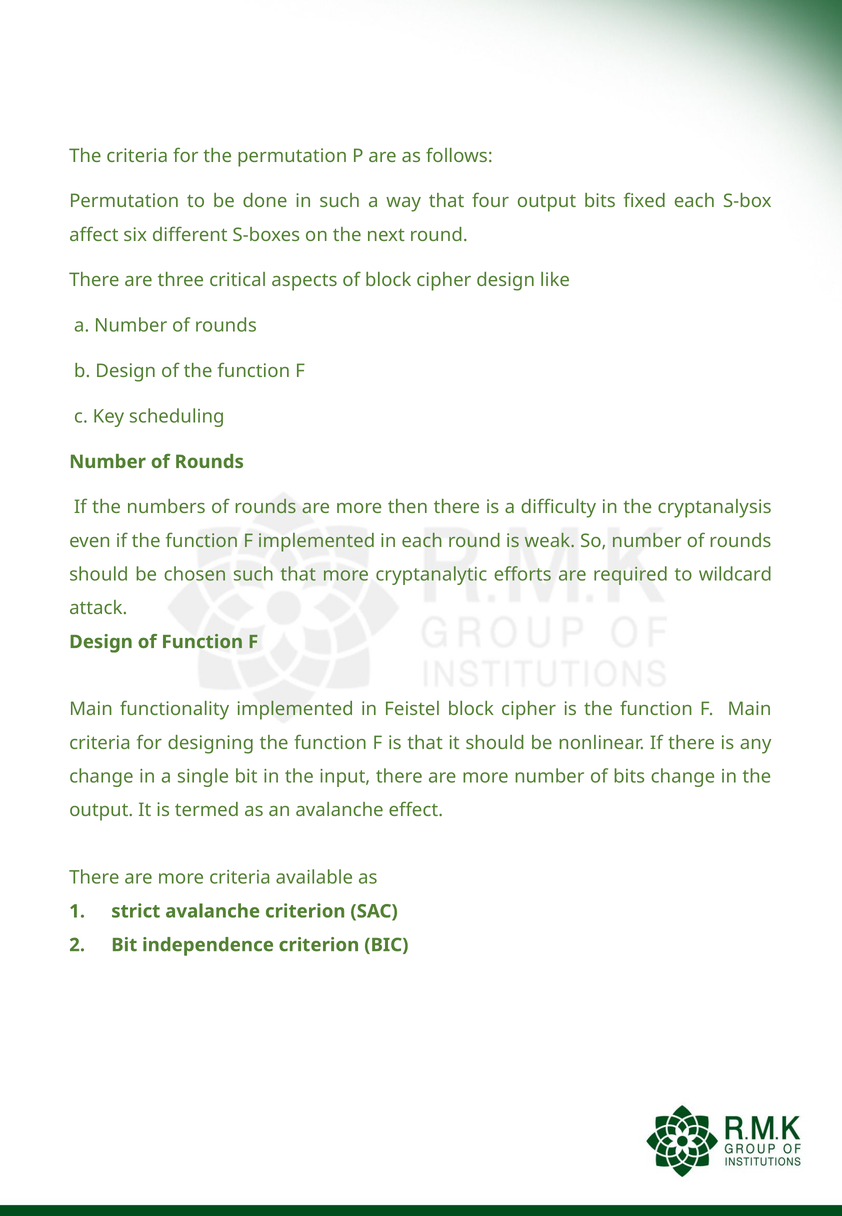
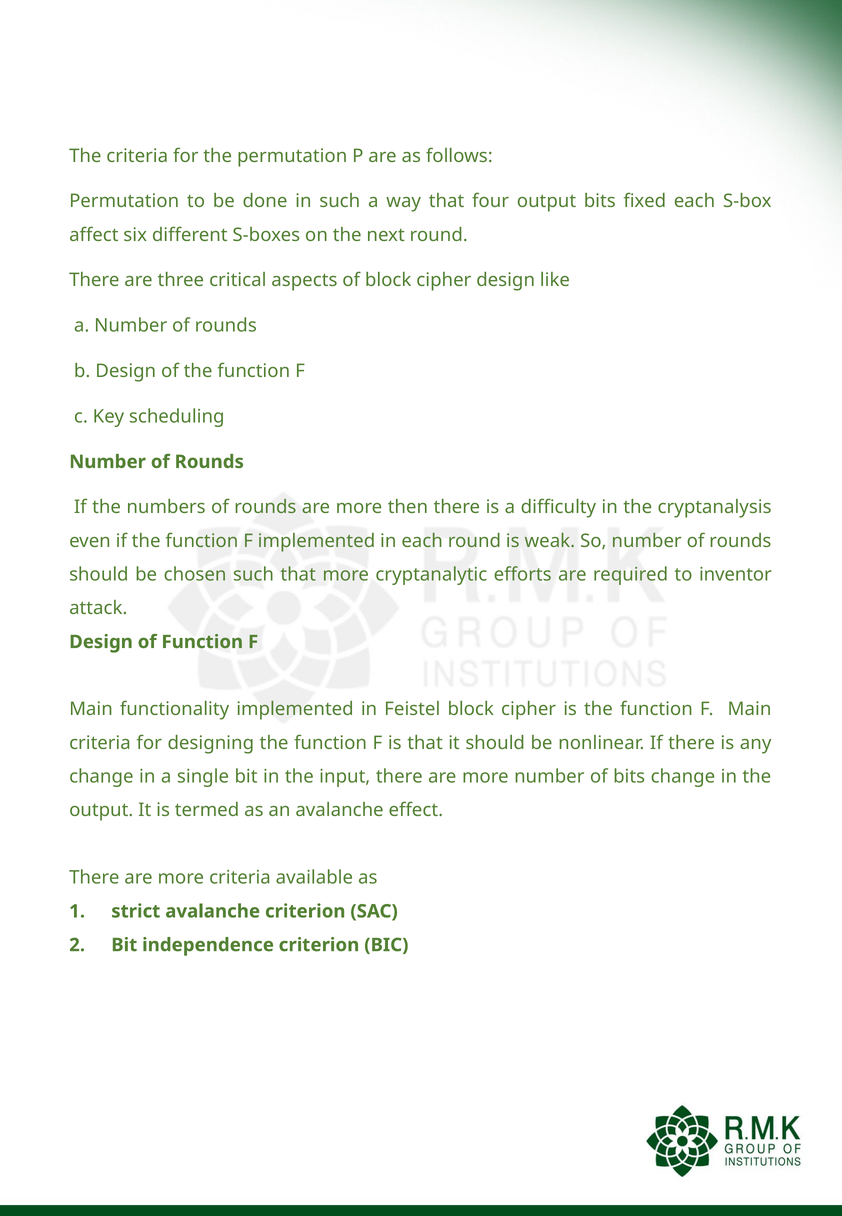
wildcard: wildcard -> inventor (735, 575)
